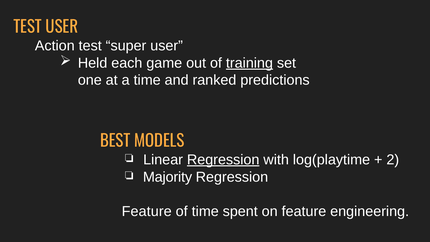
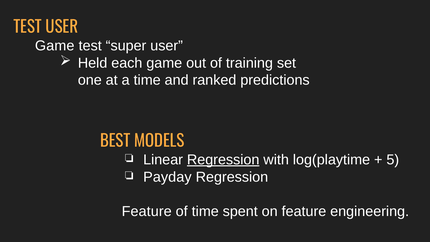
Action: Action -> Game (55, 46)
training underline: present -> none (249, 63)
2: 2 -> 5 (393, 160)
Majority: Majority -> Payday (167, 177)
